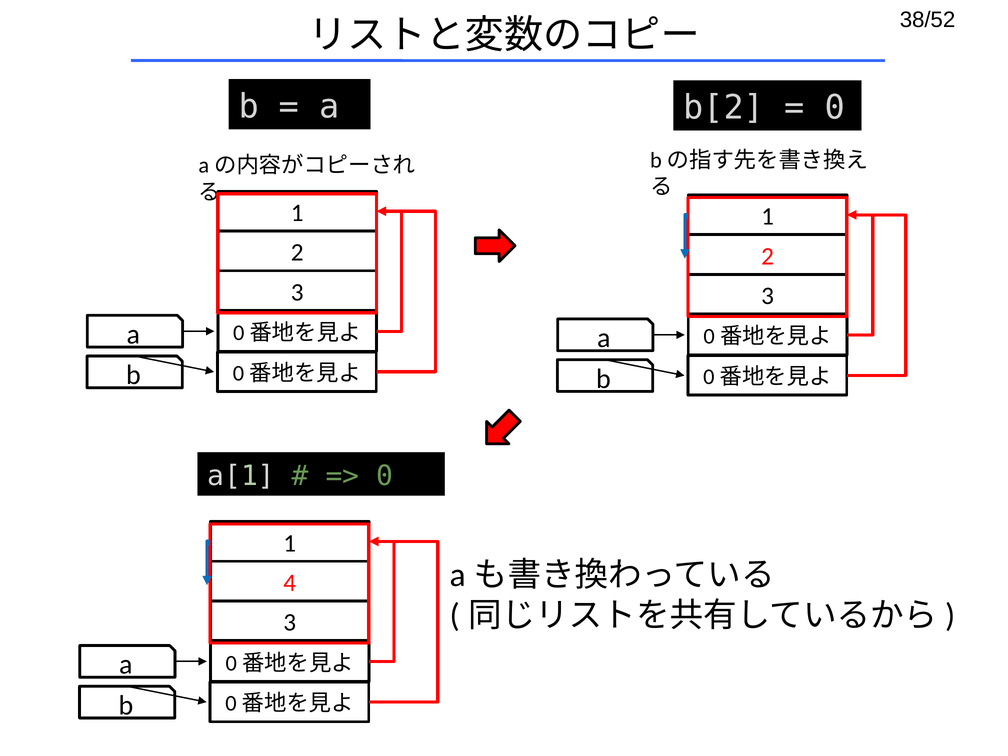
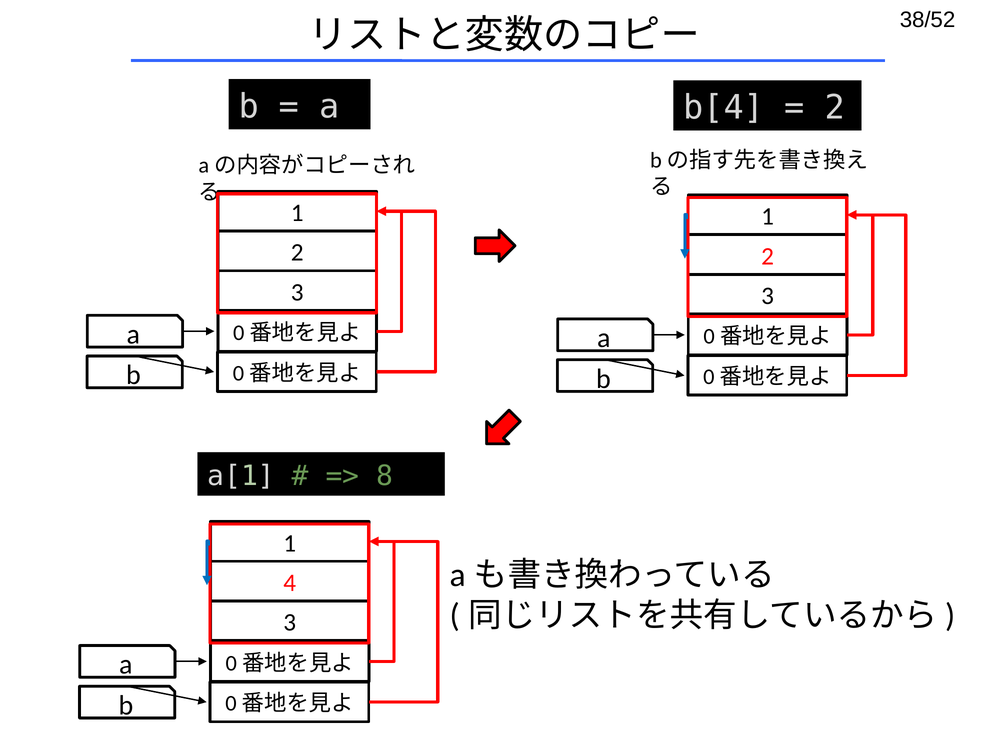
b[2: b[2 -> b[4 (724, 108)
0: 0 -> 2 (835, 108)
0: 0 -> 8 (385, 476)
